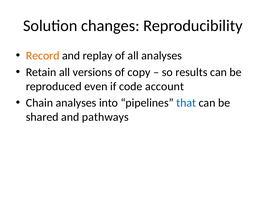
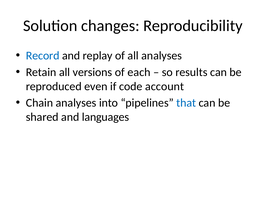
Record colour: orange -> blue (43, 56)
copy: copy -> each (139, 72)
pathways: pathways -> languages (105, 117)
